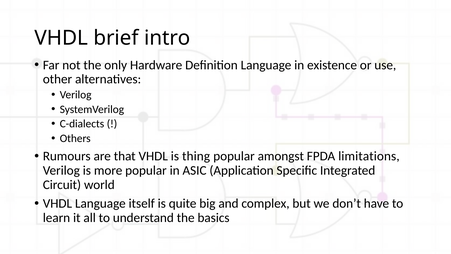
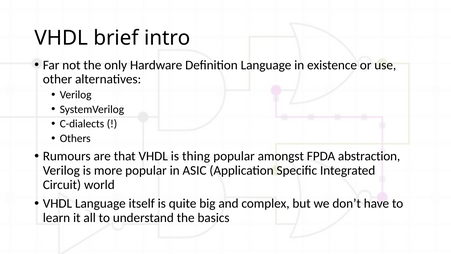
limitations: limitations -> abstraction (369, 156)
